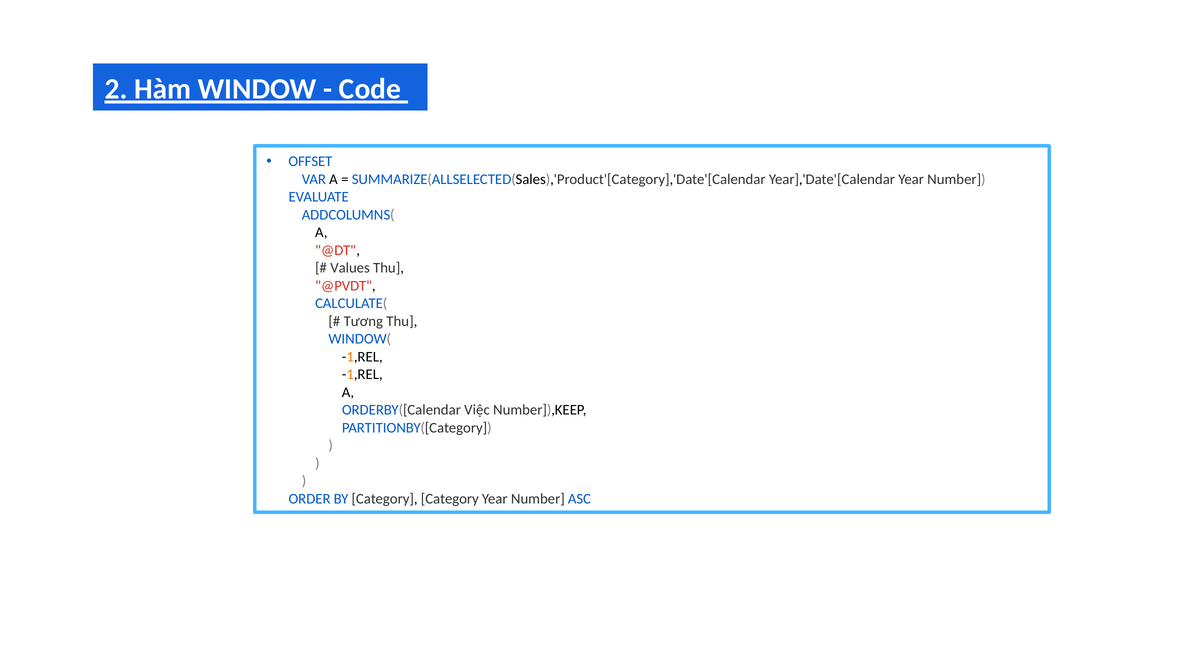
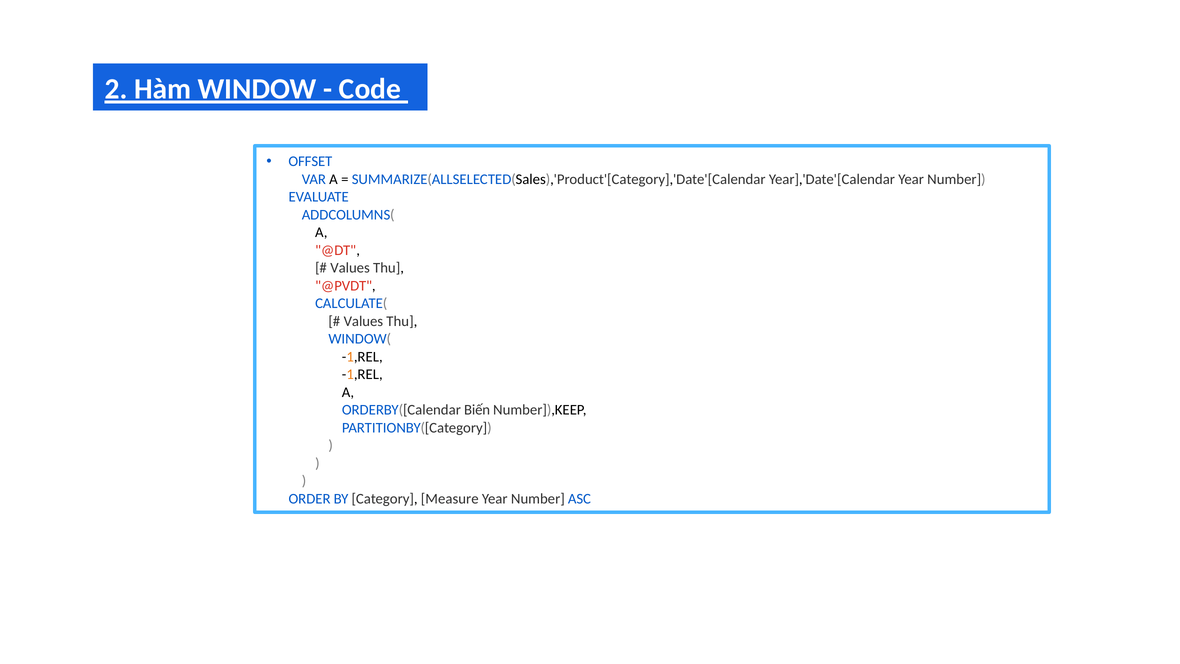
Tương: Tương -> Values (363, 321)
Việc: Việc -> Biến (477, 410)
Category Category: Category -> Measure (450, 499)
